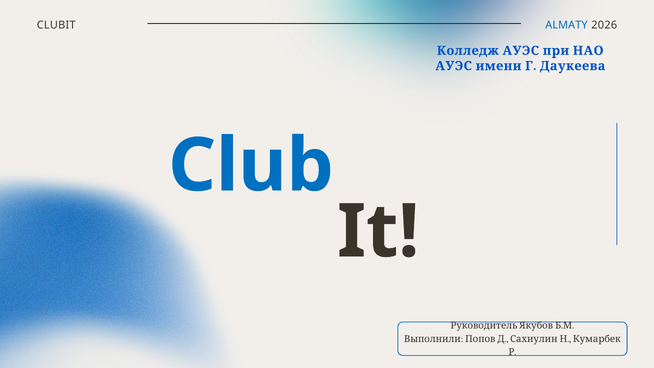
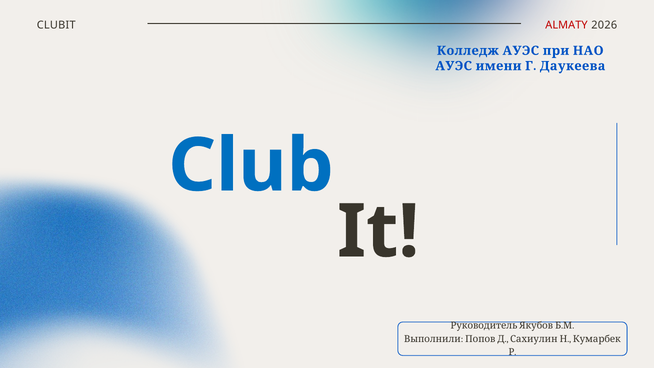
ALMATY colour: blue -> red (566, 25)
